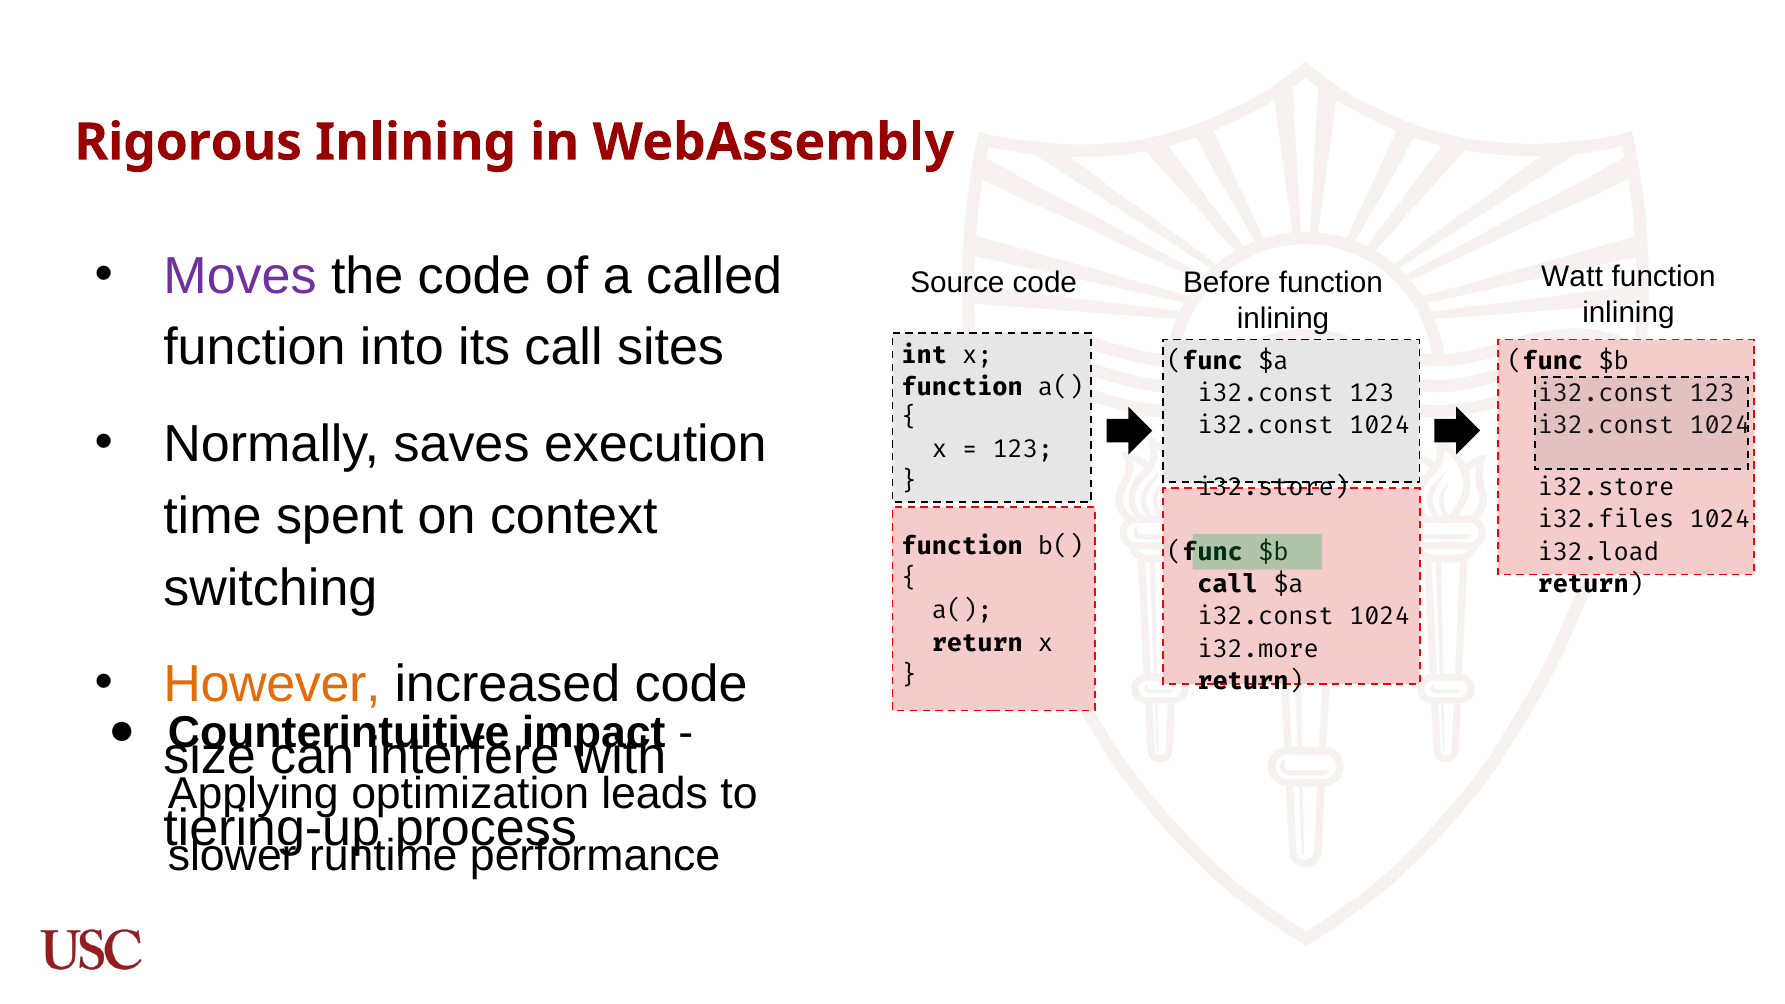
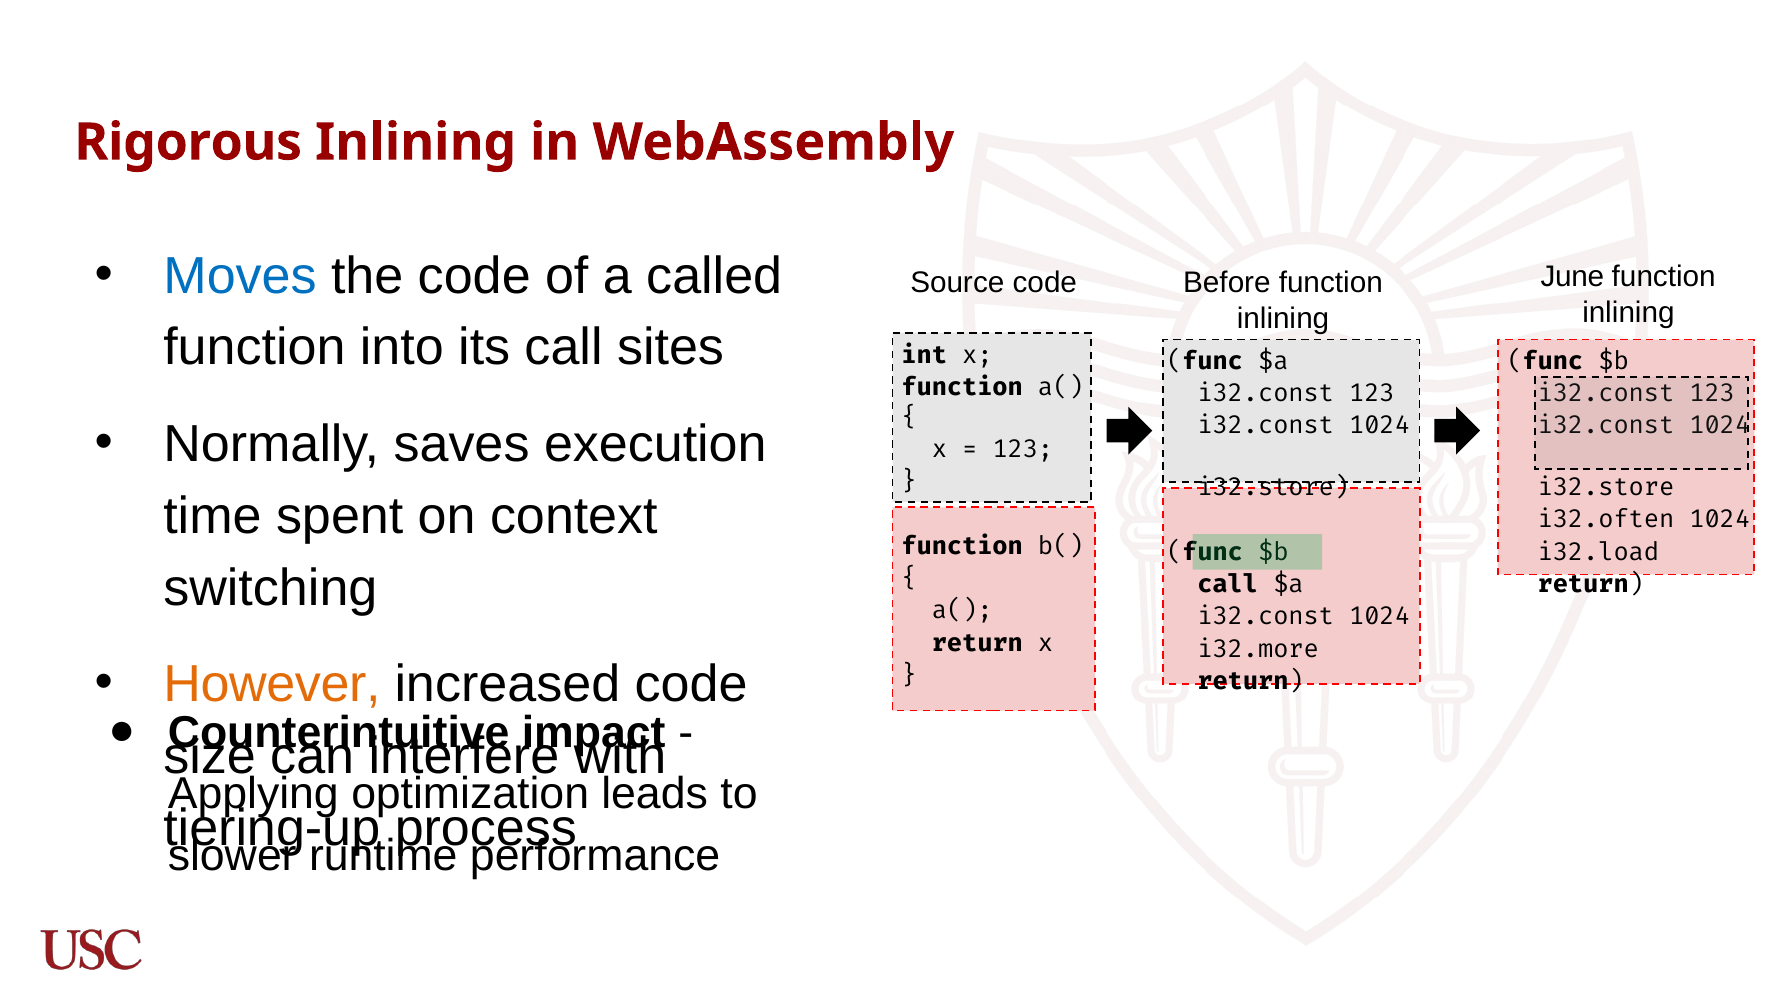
Moves colour: purple -> blue (240, 276)
Watt: Watt -> June (1572, 277)
i32.files: i32.files -> i32.often (1606, 520)
